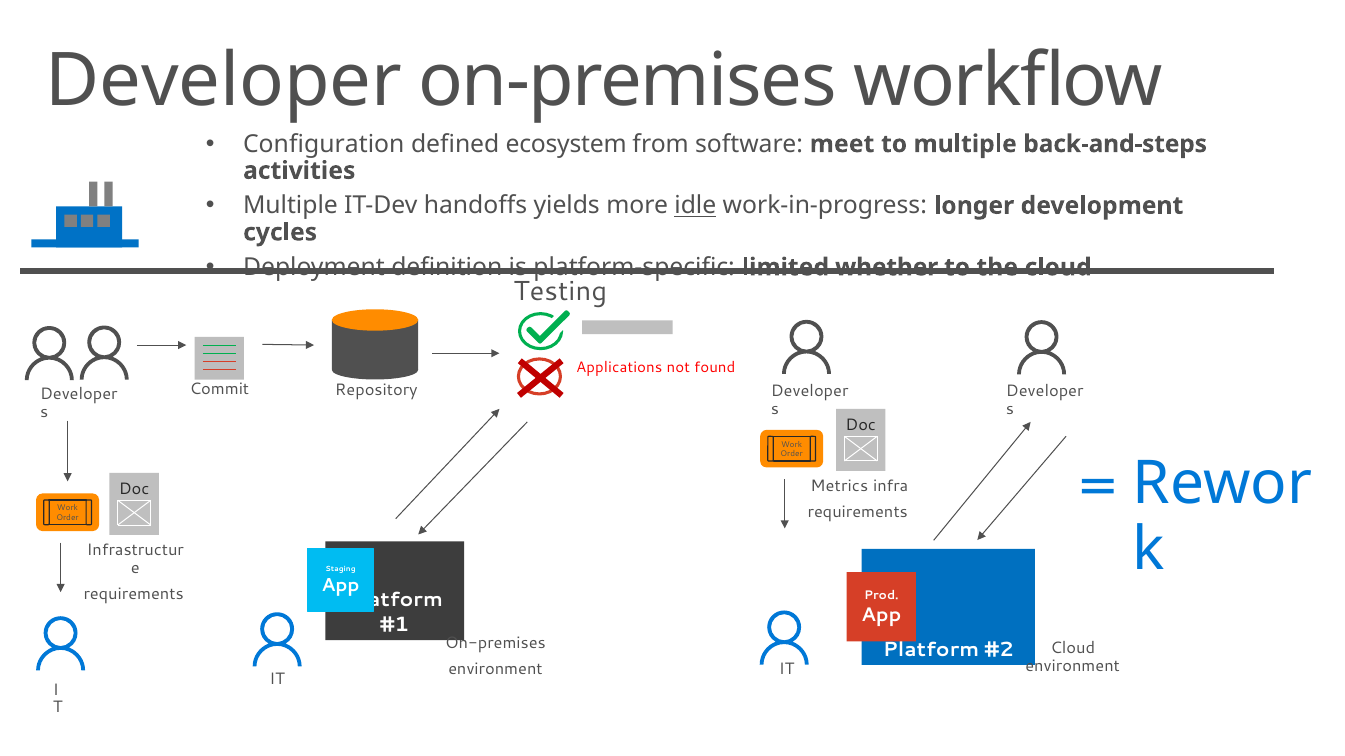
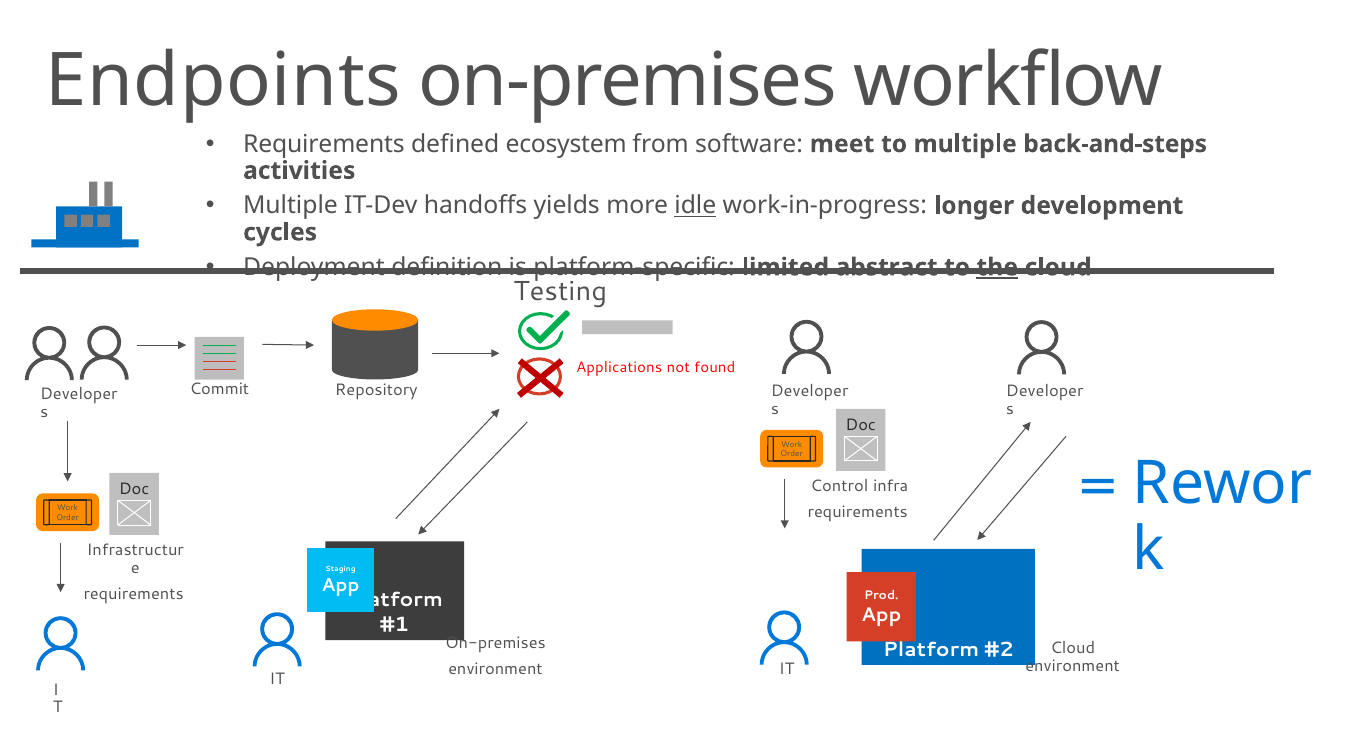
Developer: Developer -> Endpoints (223, 81)
Configuration: Configuration -> Requirements (324, 144)
whether: whether -> abstract (887, 267)
the underline: none -> present (997, 267)
Metrics: Metrics -> Control (839, 487)
